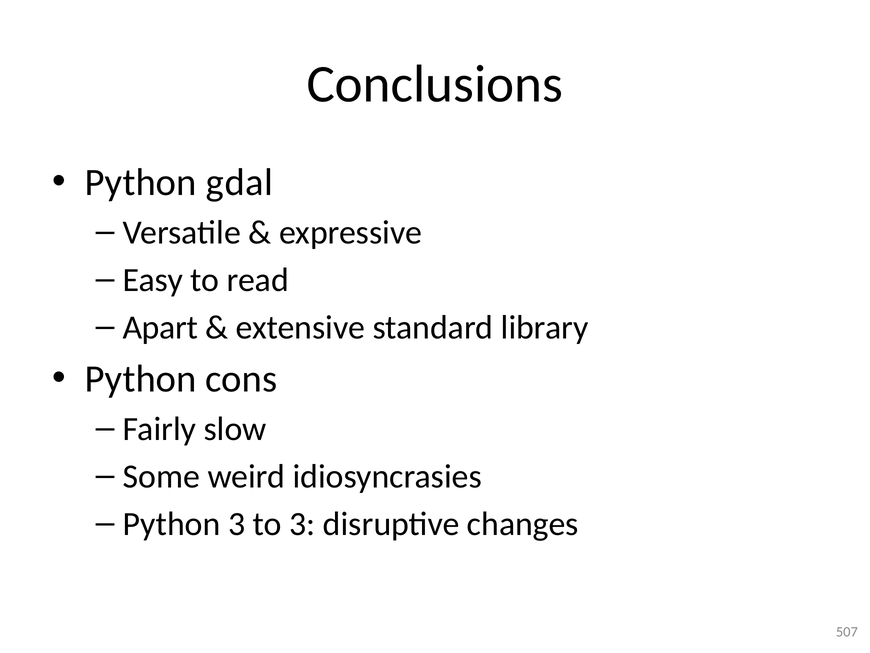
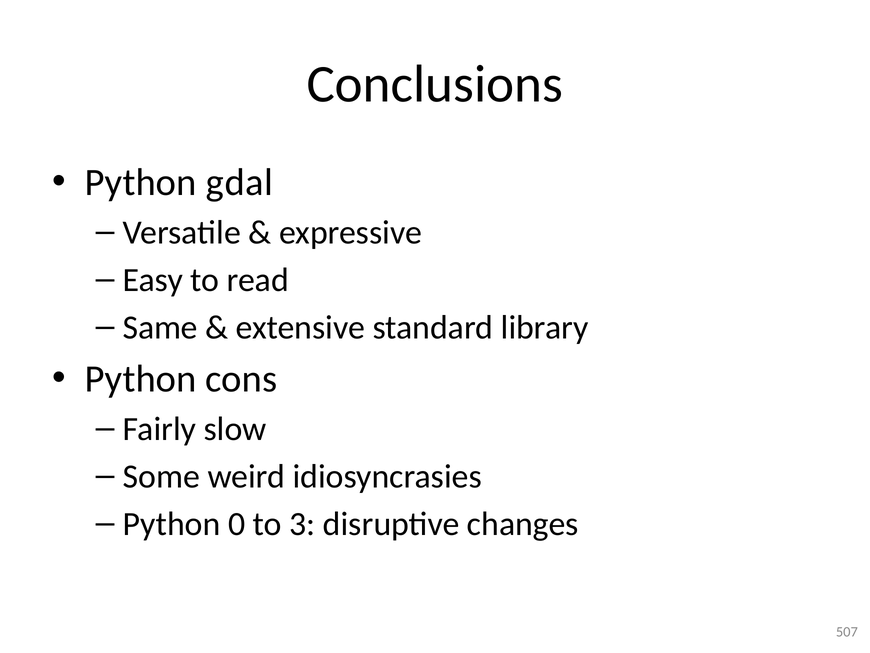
Apart: Apart -> Same (160, 327)
Python 3: 3 -> 0 (237, 524)
